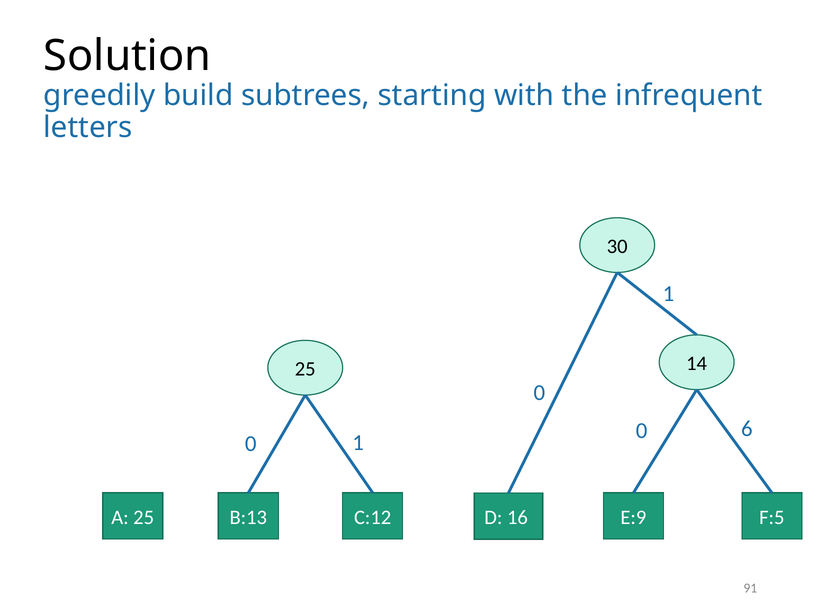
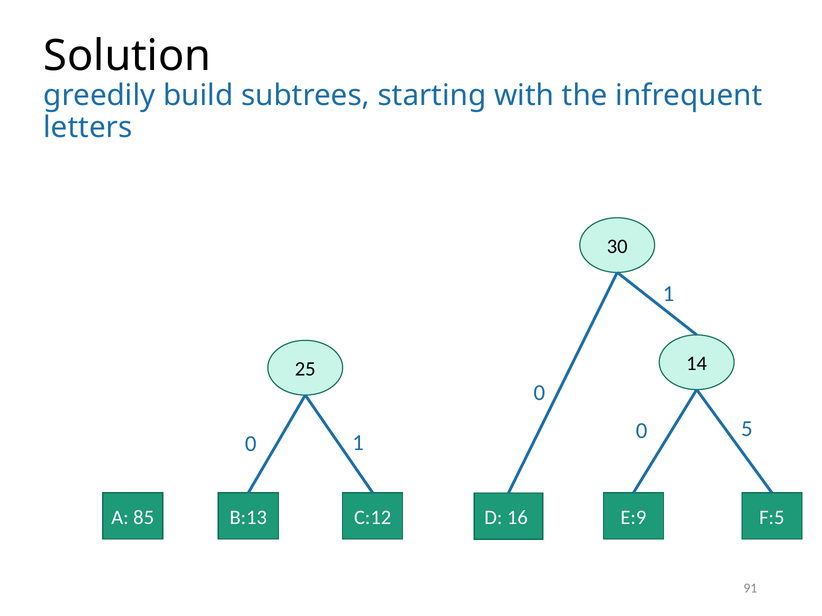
6: 6 -> 5 (747, 429)
A 25: 25 -> 85 (144, 518)
